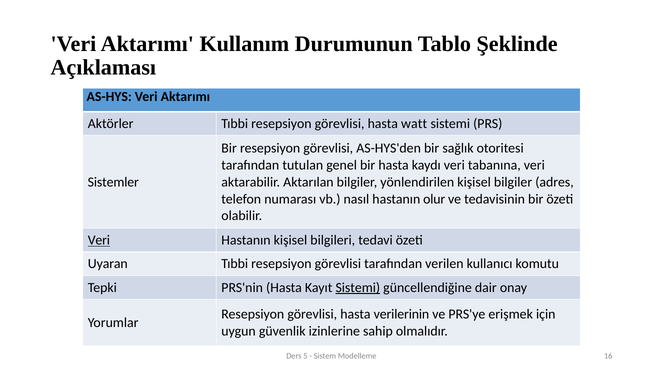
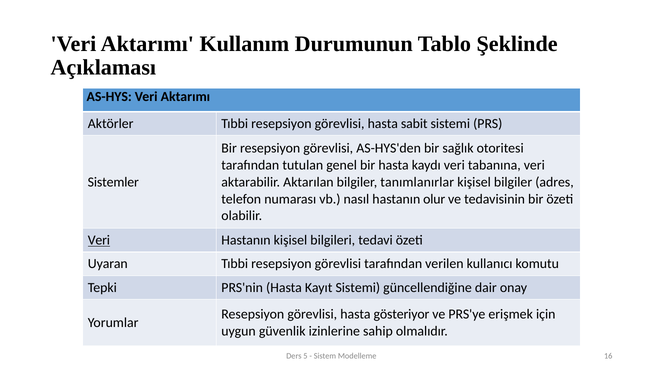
watt: watt -> sabit (414, 124)
yönlendirilen: yönlendirilen -> tanımlanırlar (417, 182)
Sistemi underline: present -> none (358, 287)
verilerinin: verilerinin -> gösteriyor (401, 314)
